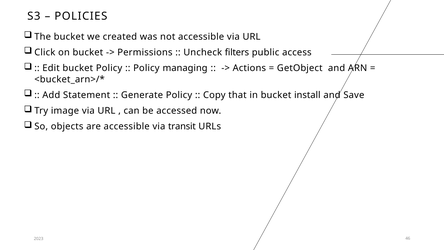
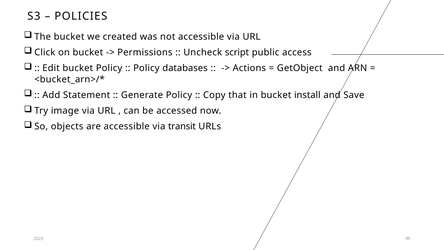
filters: filters -> script (237, 52)
managing: managing -> databases (185, 68)
